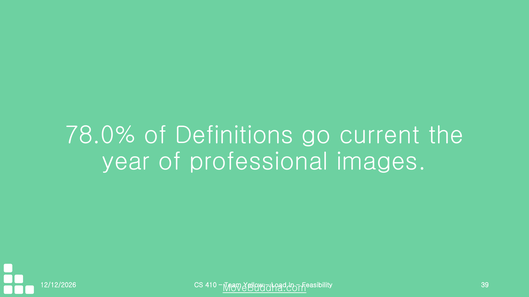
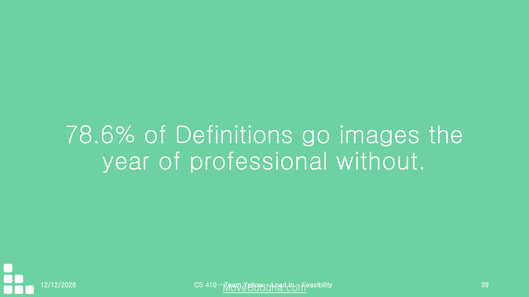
78.0%: 78.0% -> 78.6% (100, 136)
current: current -> images (380, 136)
images: images -> without (381, 162)
